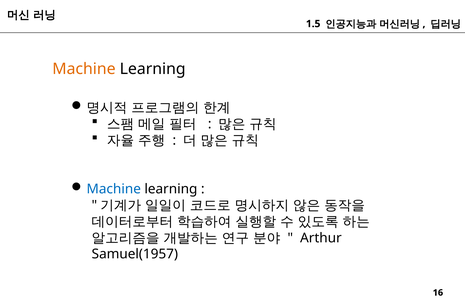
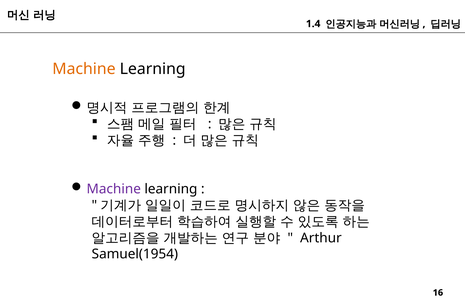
1.5: 1.5 -> 1.4 (313, 24)
Machine colour: blue -> purple (114, 189)
Samuel(1957: Samuel(1957 -> Samuel(1954 (135, 255)
